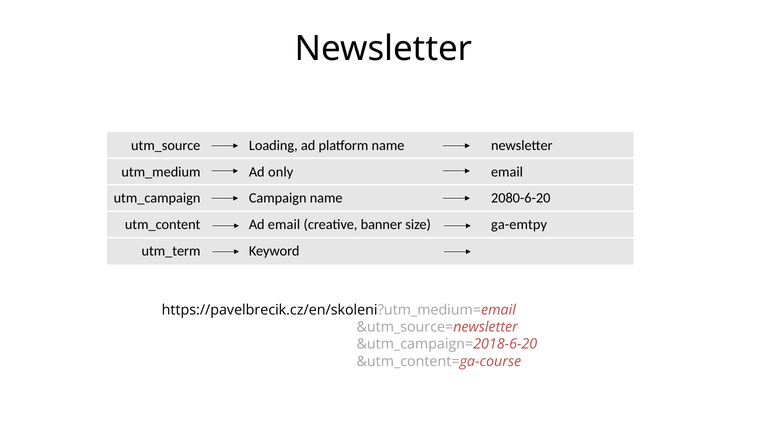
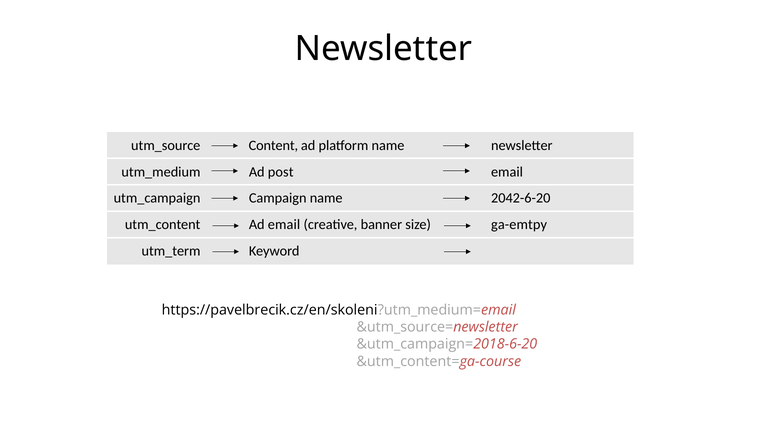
Loading: Loading -> Content (273, 145)
only: only -> post (281, 172)
2080-6-20: 2080-6-20 -> 2042-6-20 (521, 198)
